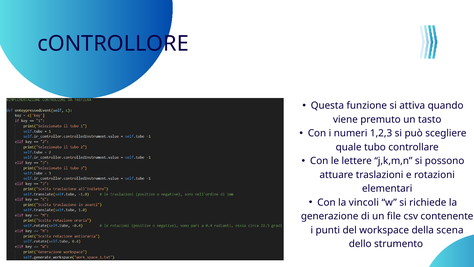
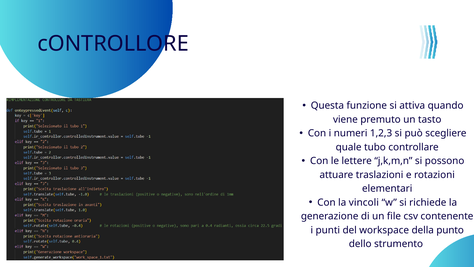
scena: scena -> punto (450, 230)
